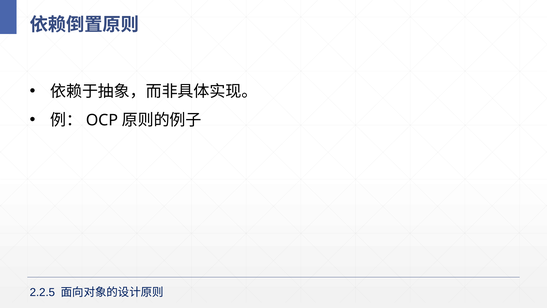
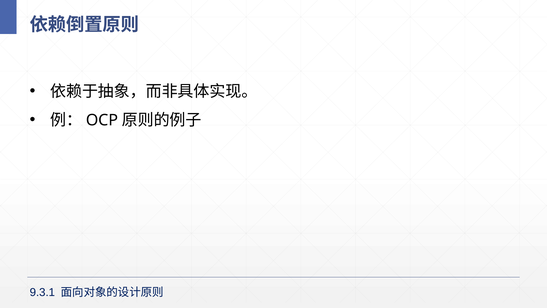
2.2.5: 2.2.5 -> 9.3.1 (42, 292)
